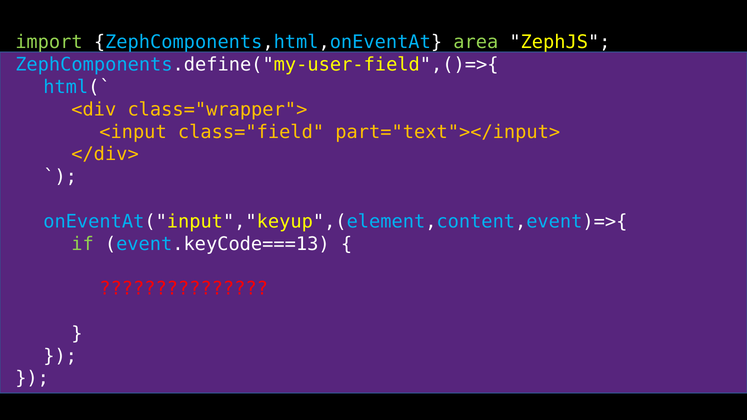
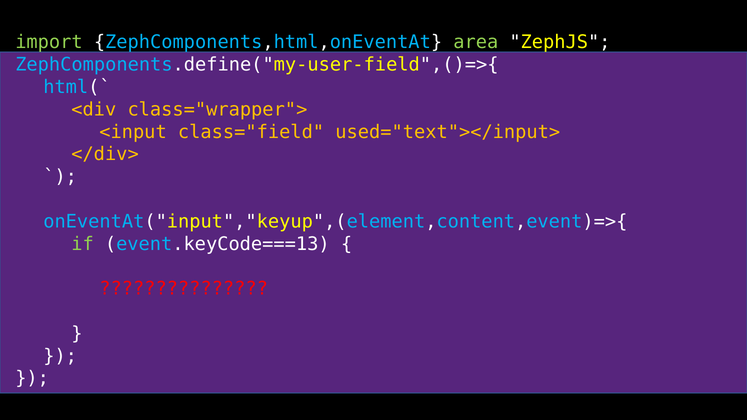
part="text"></input>: part="text"></input> -> used="text"></input> (448, 132)
